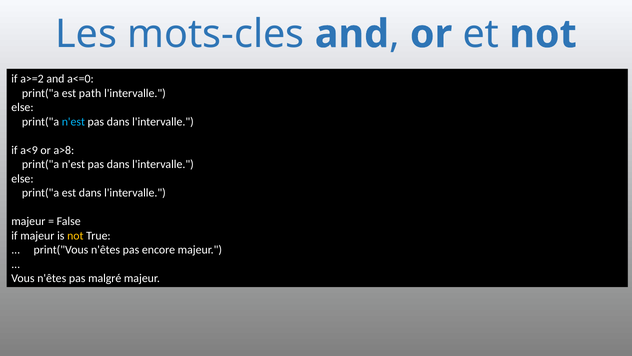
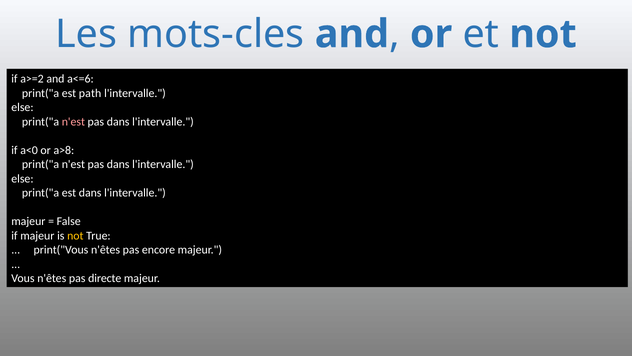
a<=0: a<=0 -> a<=6 (80, 79)
n'est colour: light blue -> pink (73, 122)
a<9: a<9 -> a<0 (29, 150)
malgré: malgré -> directe (105, 278)
